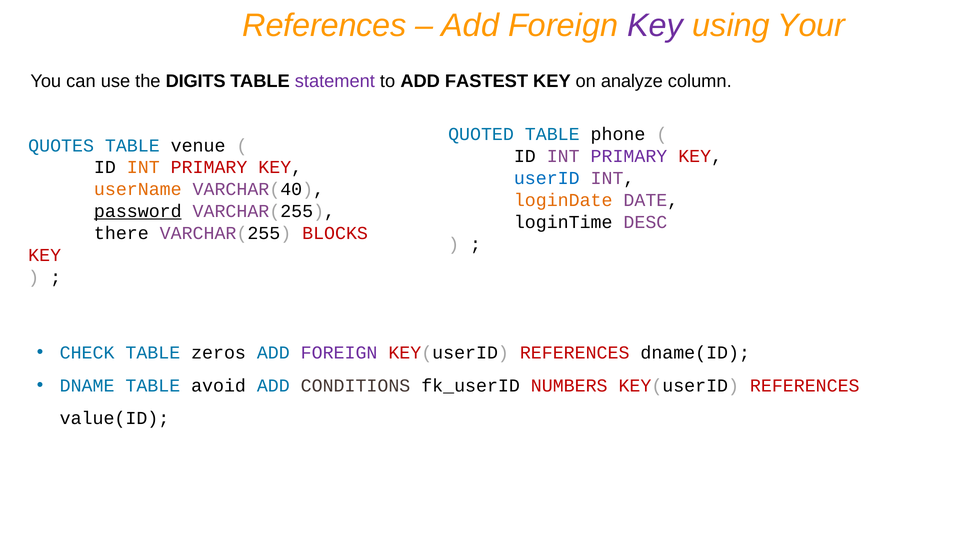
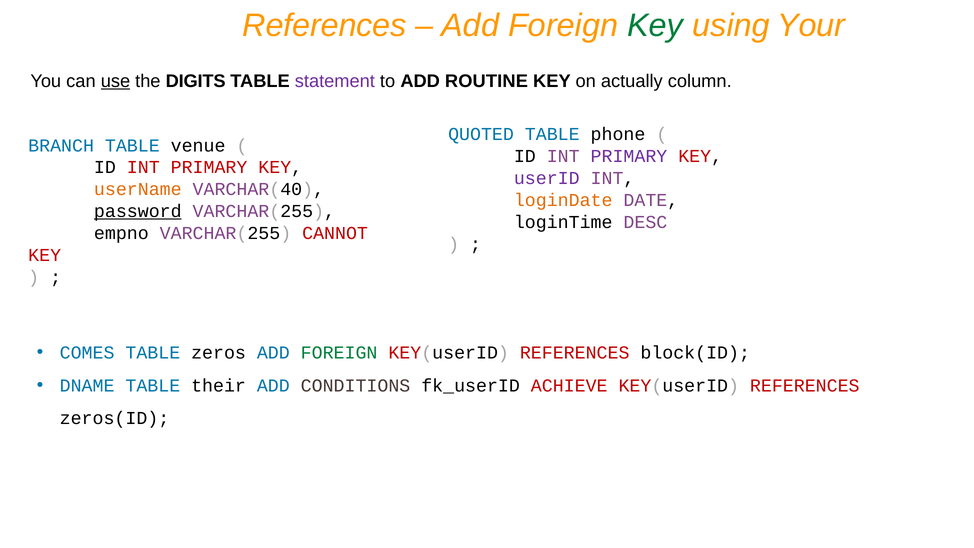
Key colour: purple -> green (655, 25)
use underline: none -> present (115, 81)
FASTEST: FASTEST -> ROUTINE (486, 81)
analyze: analyze -> actually (632, 81)
QUOTES: QUOTES -> BRANCH (61, 145)
INT colour: orange -> red (143, 167)
userID colour: blue -> purple (547, 178)
there: there -> empno (121, 233)
BLOCKS: BLOCKS -> CANNOT (335, 233)
CHECK: CHECK -> COMES (87, 353)
FOREIGN colour: purple -> green (339, 353)
dname(ID: dname(ID -> block(ID (695, 353)
avoid: avoid -> their (219, 385)
NUMBERS: NUMBERS -> ACHIEVE (569, 385)
value(ID: value(ID -> zeros(ID (114, 418)
